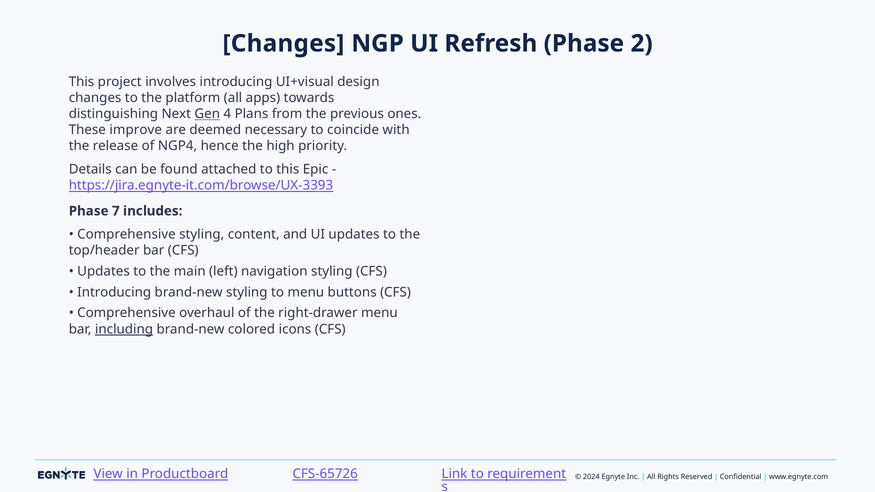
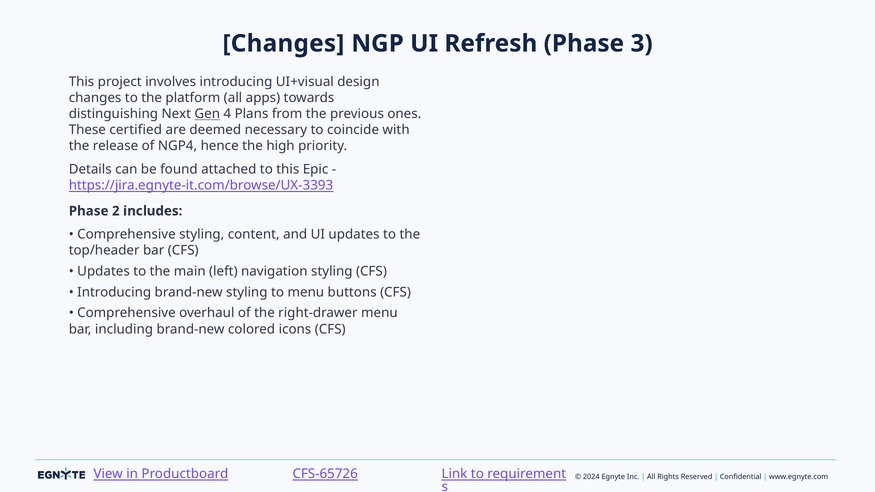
2: 2 -> 3 (642, 44)
improve: improve -> certified (136, 130)
7: 7 -> 2 (116, 211)
including underline: present -> none (124, 329)
